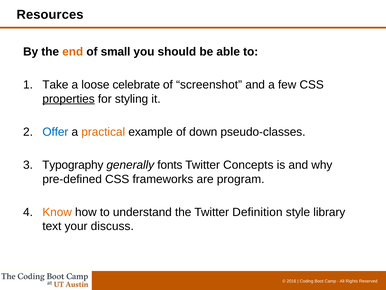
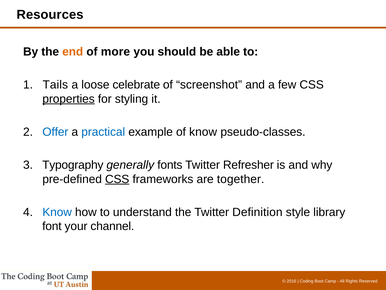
small: small -> more (115, 52)
Take: Take -> Tails (55, 85)
practical colour: orange -> blue (103, 132)
of down: down -> know (203, 132)
Concepts: Concepts -> Refresher (248, 165)
CSS underline: none -> present (117, 179)
program: program -> together (241, 179)
Know colour: orange -> blue (57, 212)
text: text -> font (52, 226)
discuss: discuss -> channel (112, 226)
